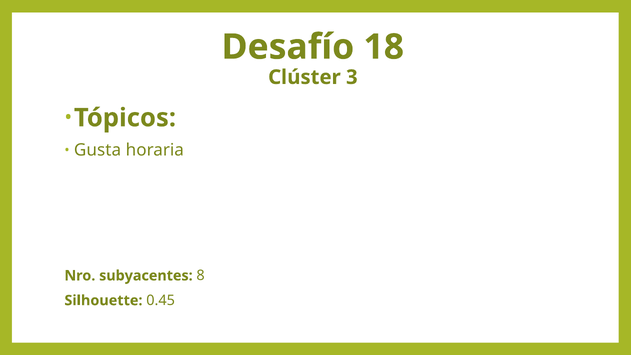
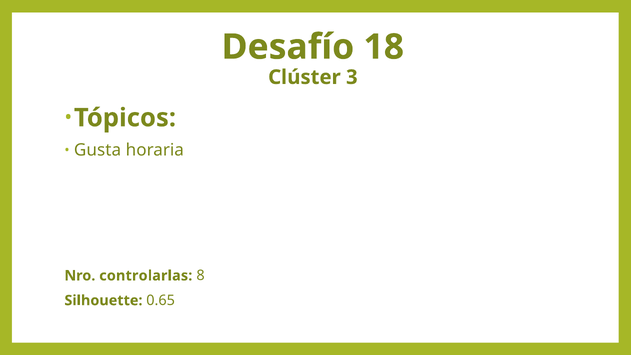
subyacentes: subyacentes -> controlarlas (146, 276)
0.45: 0.45 -> 0.65 (161, 300)
